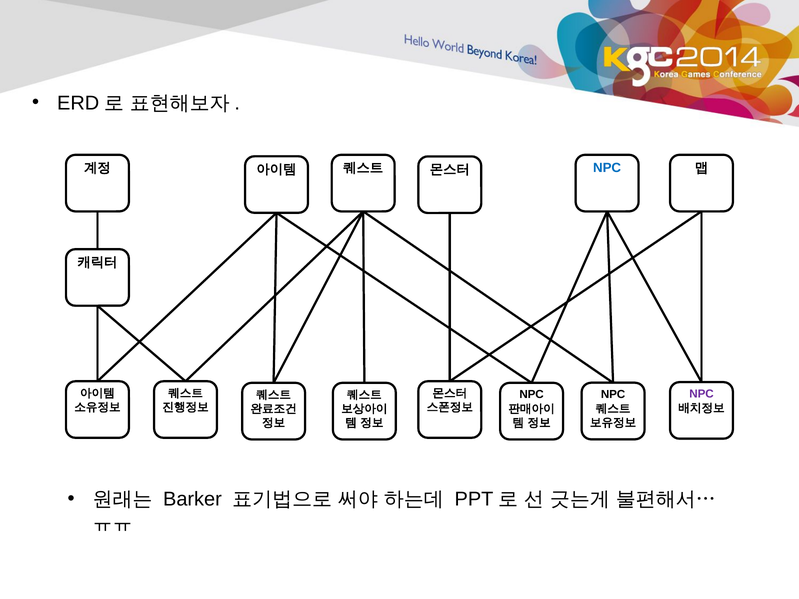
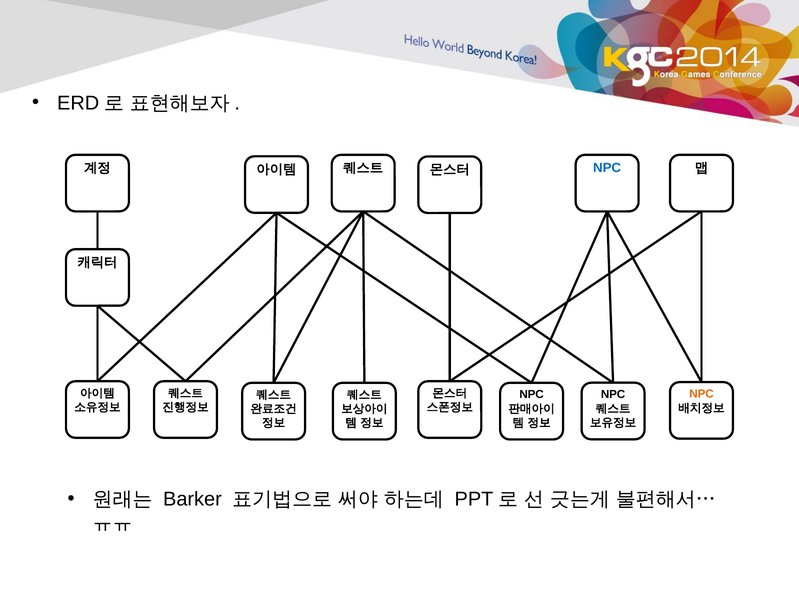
NPC colour: purple -> orange (702, 394)
